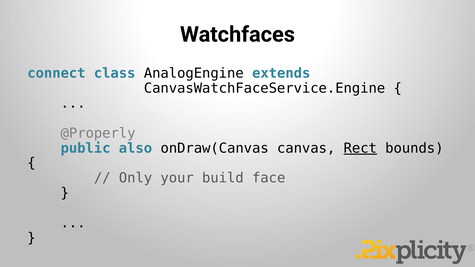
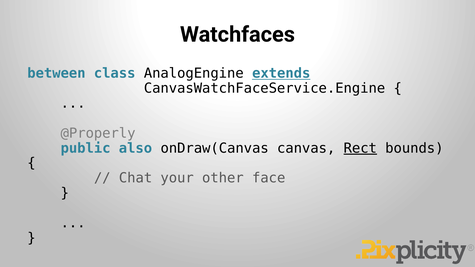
connect: connect -> between (56, 73)
extends underline: none -> present (281, 73)
Only: Only -> Chat (136, 178)
build: build -> other (223, 178)
